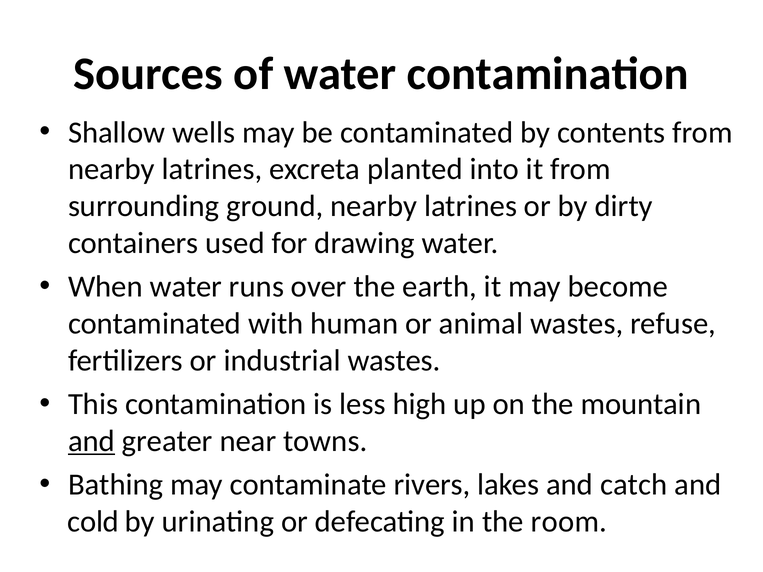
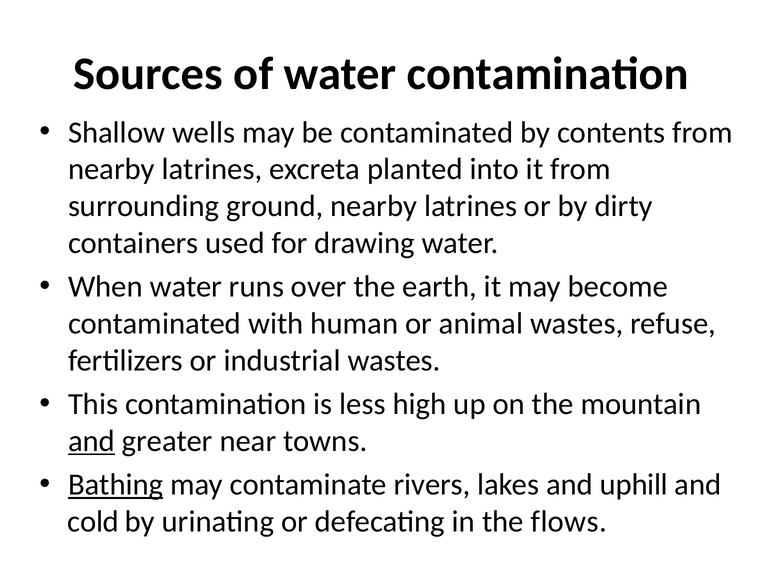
Bathing underline: none -> present (116, 485)
catch: catch -> uphill (634, 485)
room: room -> flows (569, 522)
